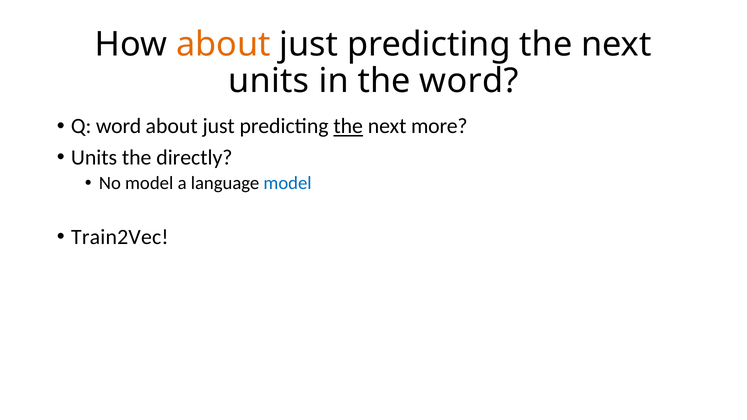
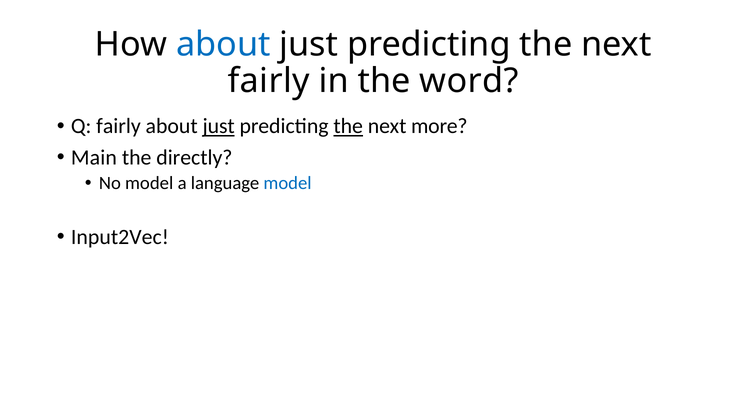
about colour: orange -> blue (223, 44)
units: units -> fairly (269, 81)
Q word: word -> fairly (118, 126)
just underline: none -> present (219, 126)
Units: Units -> Main (94, 158)
Train2Vec: Train2Vec -> Input2Vec (120, 237)
